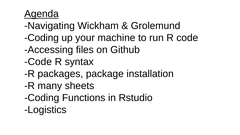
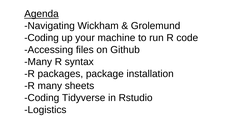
Code: Code -> Many (38, 62)
Functions: Functions -> Tidyverse (84, 98)
